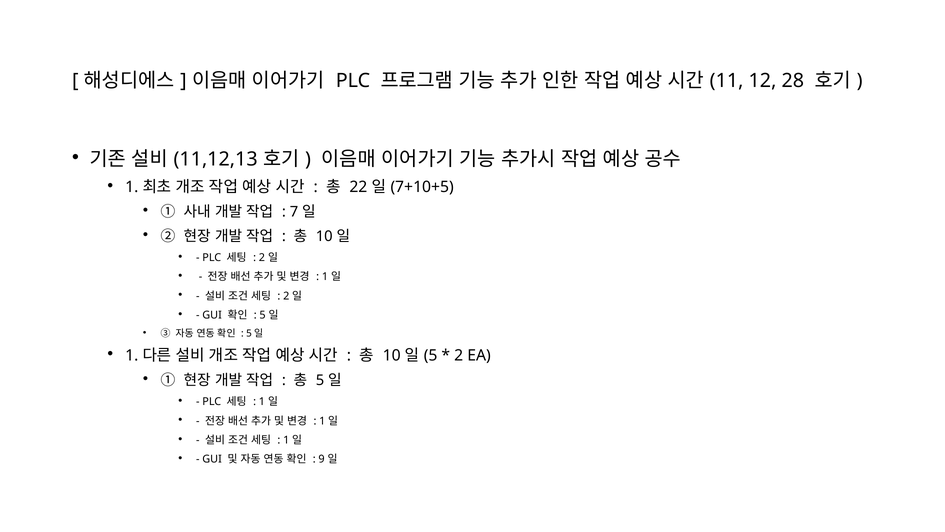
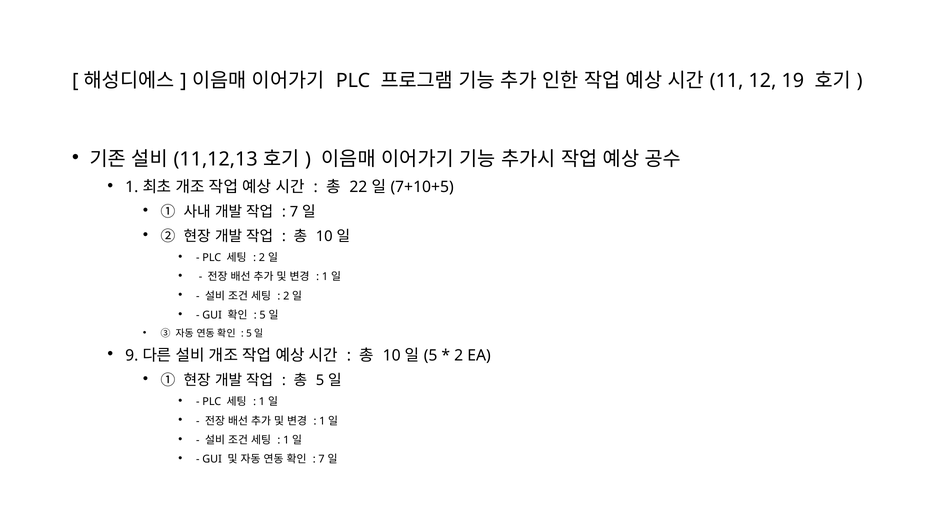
28: 28 -> 19 (793, 81)
1: 1 -> 9 (132, 355)
9: 9 -> 7 (322, 459)
